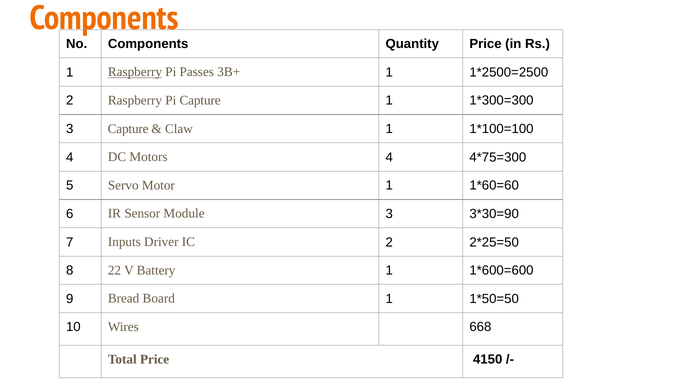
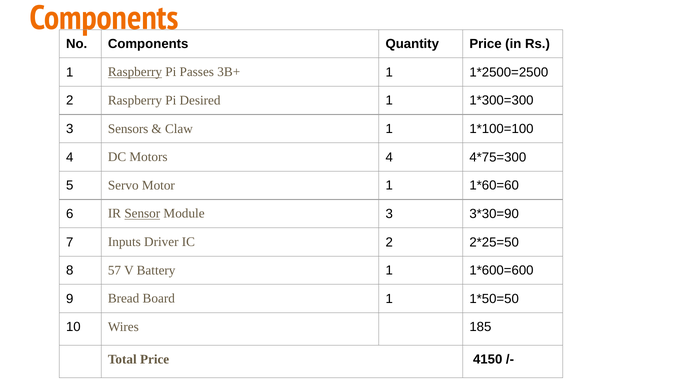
Pi Capture: Capture -> Desired (200, 100)
3 Capture: Capture -> Sensors (128, 129)
Sensor underline: none -> present (142, 214)
22: 22 -> 57 (114, 270)
668: 668 -> 185 (480, 327)
